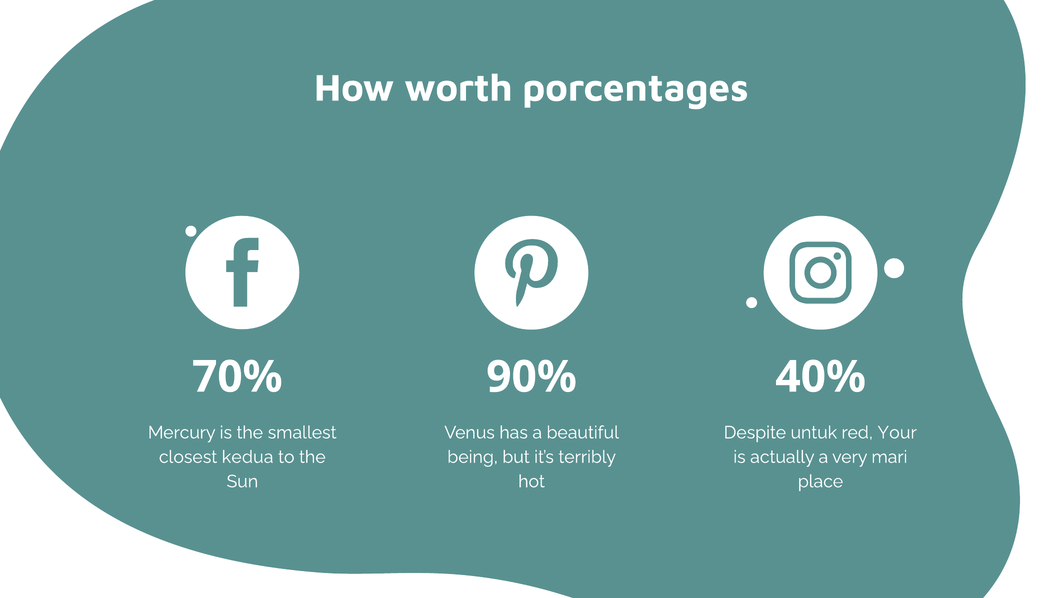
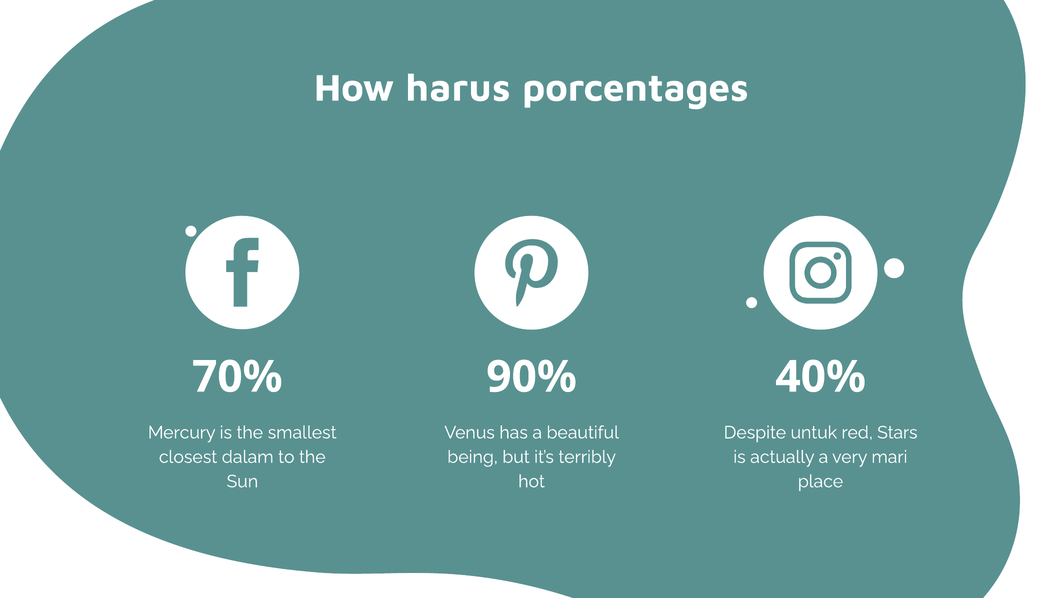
worth: worth -> harus (458, 88)
Your: Your -> Stars (897, 433)
kedua: kedua -> dalam (248, 457)
